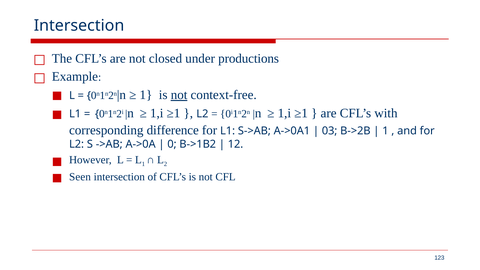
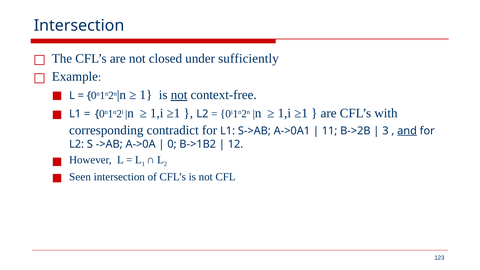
productions: productions -> sufficiently (248, 59)
difference: difference -> contradict (173, 130)
03: 03 -> 11 (330, 131)
1: 1 -> 3 (385, 131)
and underline: none -> present (407, 131)
